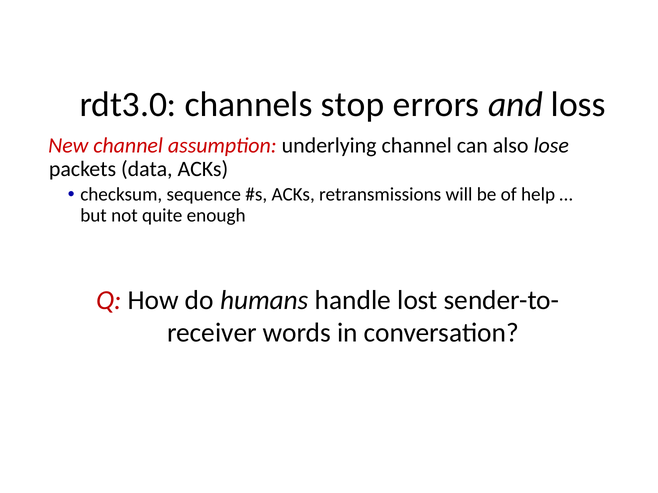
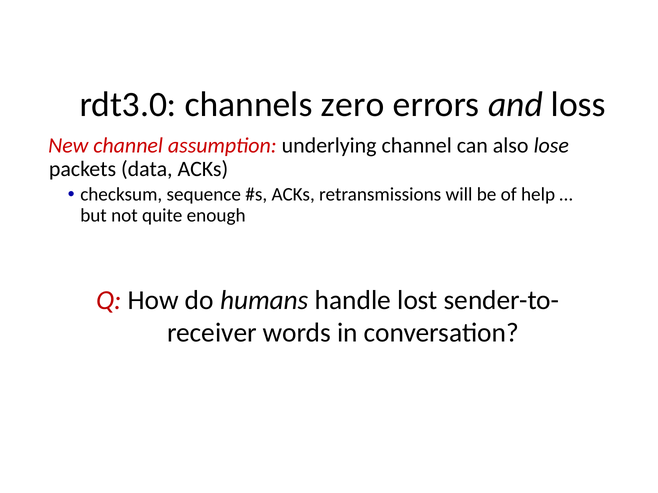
stop: stop -> zero (353, 104)
